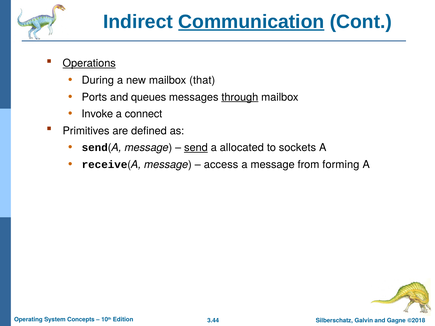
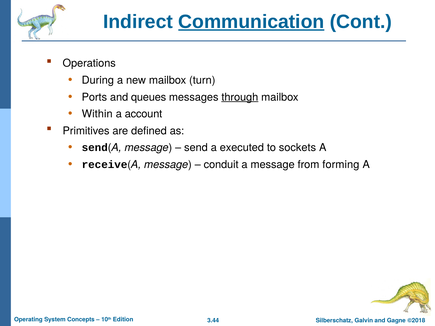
Operations underline: present -> none (89, 63)
that: that -> turn (202, 80)
Invoke: Invoke -> Within (97, 114)
connect: connect -> account (144, 114)
send underline: present -> none (196, 148)
allocated: allocated -> executed (242, 148)
access: access -> conduit (221, 165)
